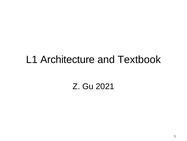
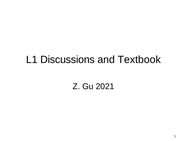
Architecture: Architecture -> Discussions (68, 59)
